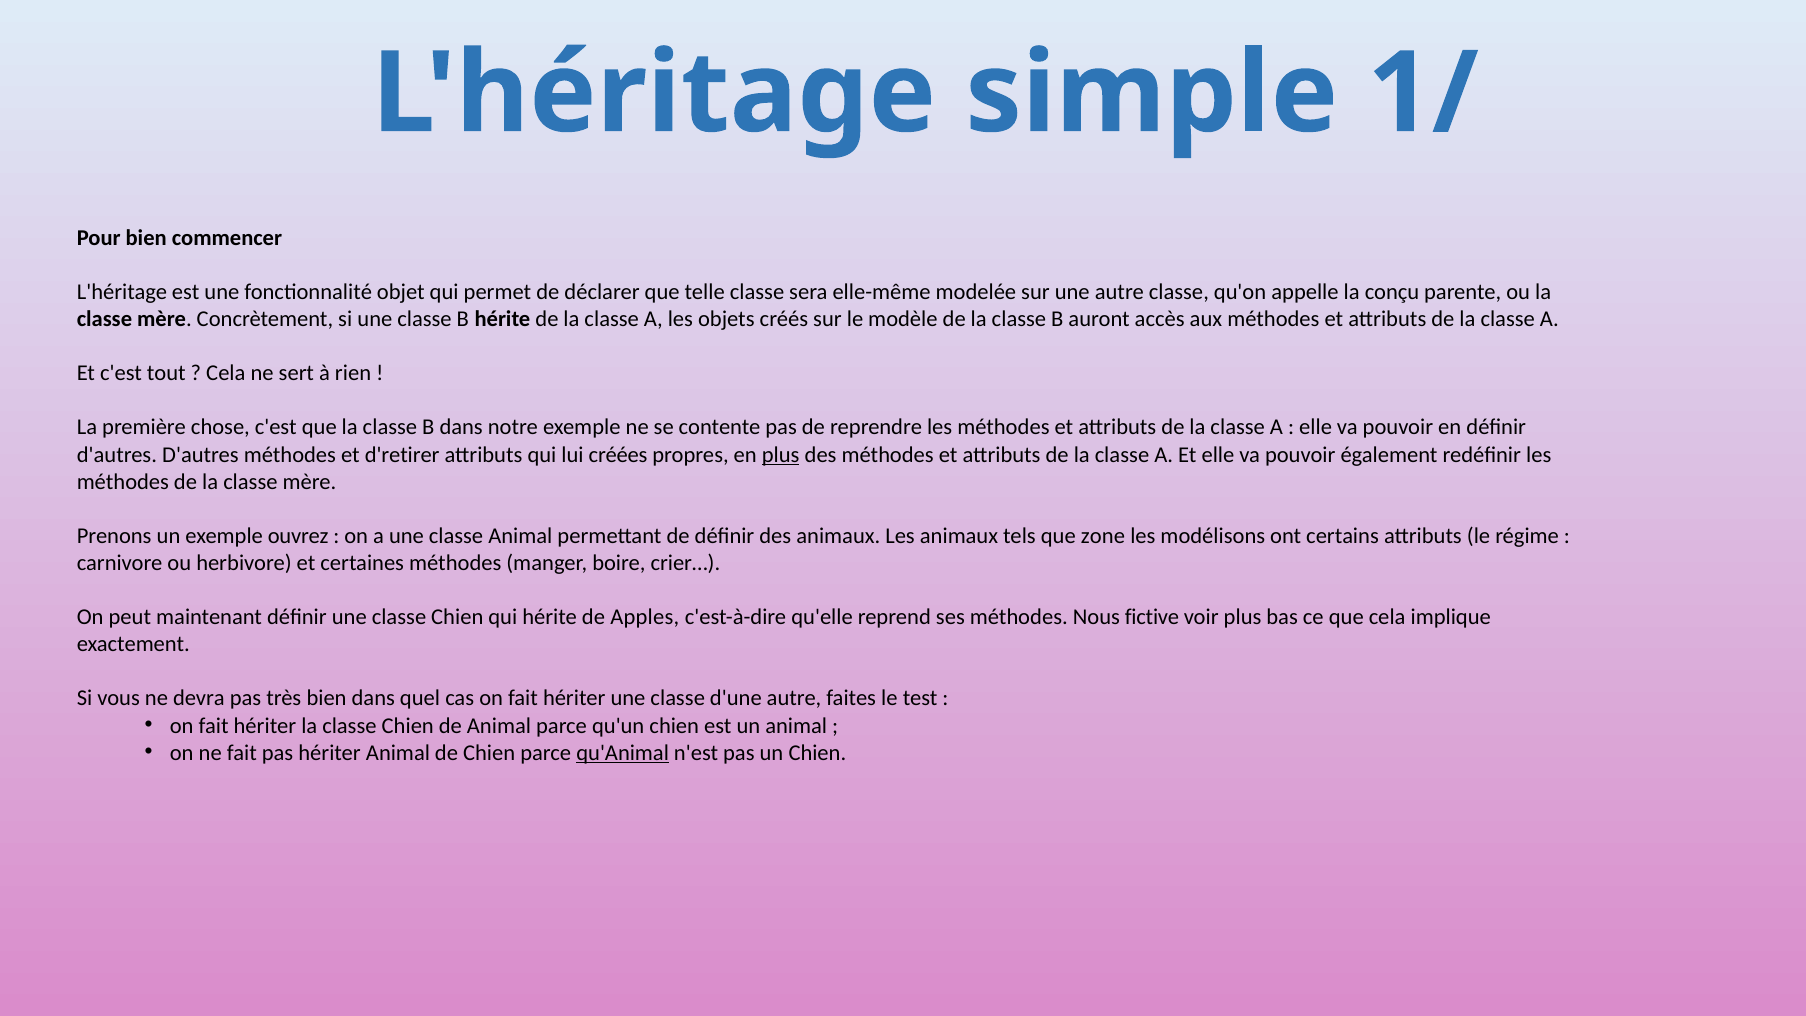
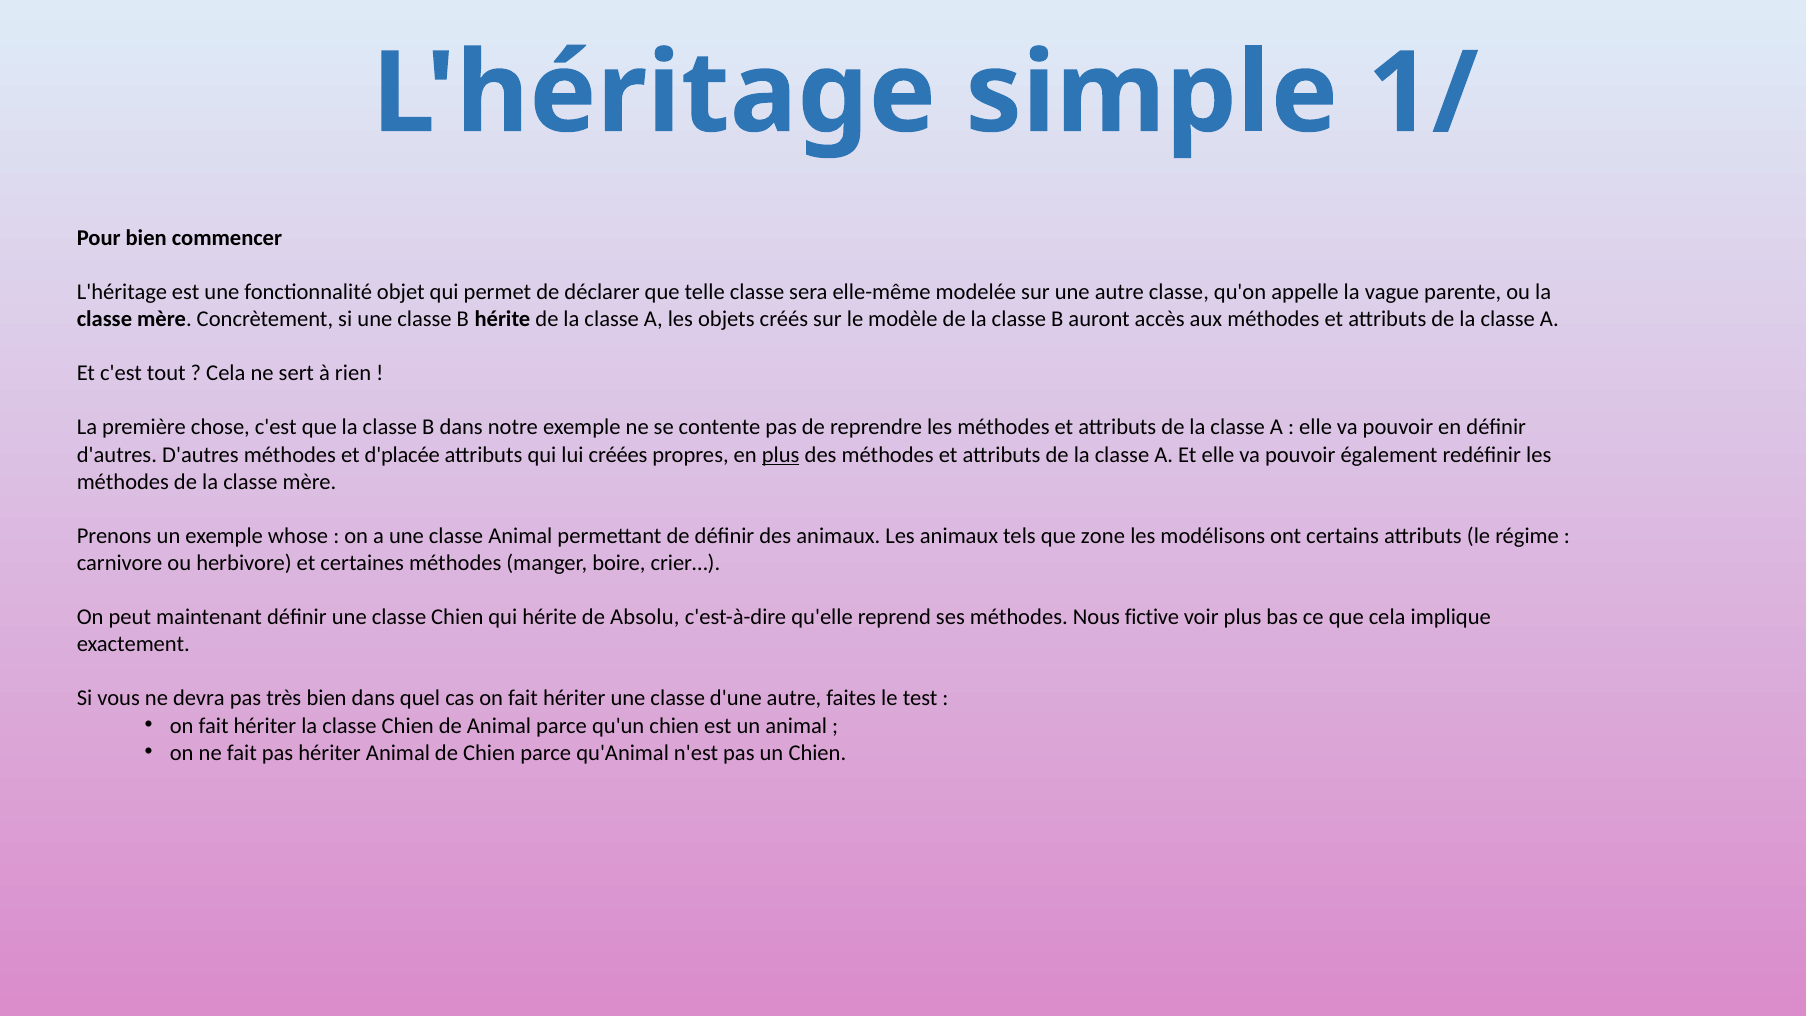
conçu: conçu -> vague (1392, 292)
d'retirer: d'retirer -> d'placée (402, 455)
ouvrez: ouvrez -> whose (298, 536)
Apples: Apples -> Absolu (645, 617)
qu'Animal underline: present -> none (623, 753)
